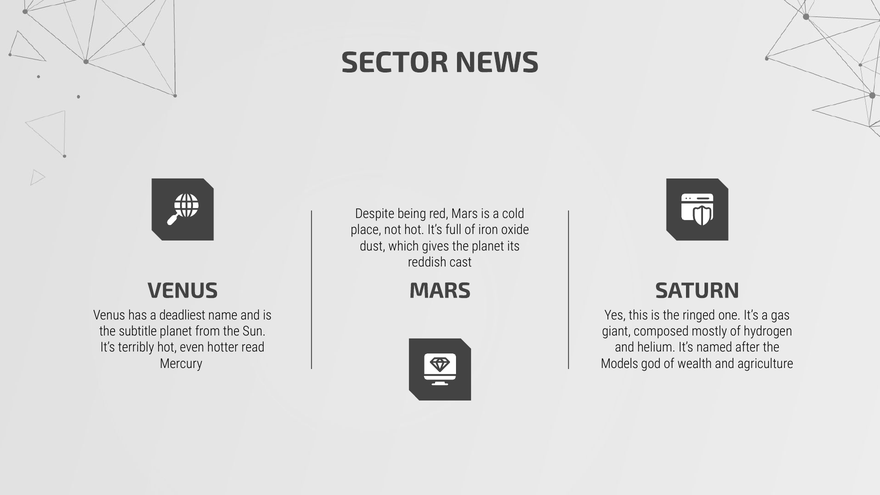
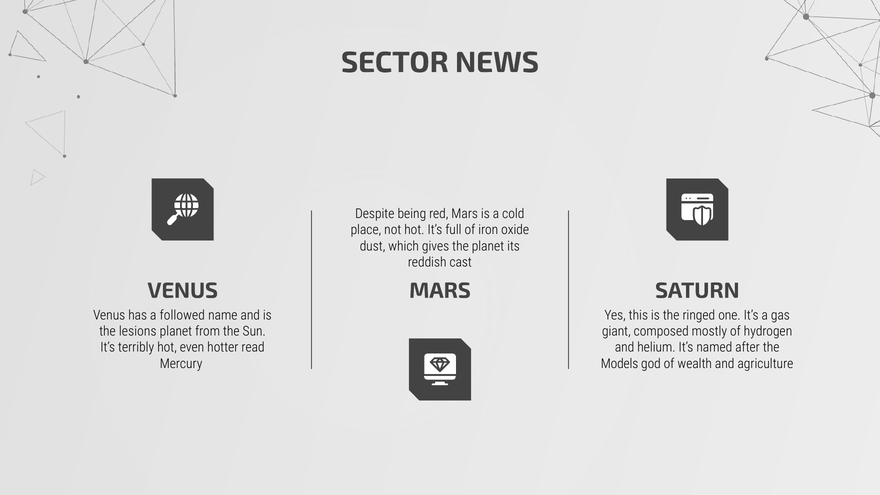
deadliest: deadliest -> followed (182, 315)
subtitle: subtitle -> lesions (138, 331)
